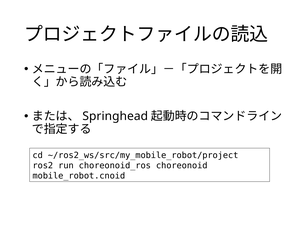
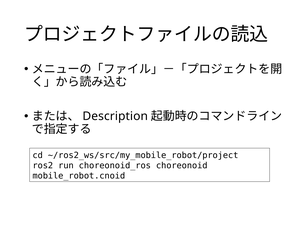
Springhead: Springhead -> Description (115, 116)
